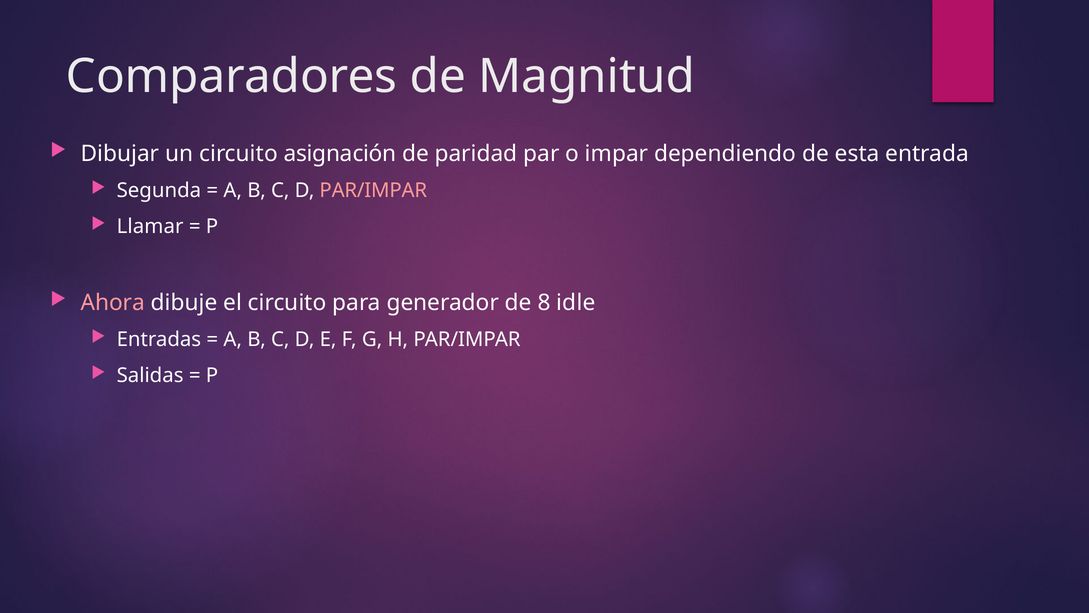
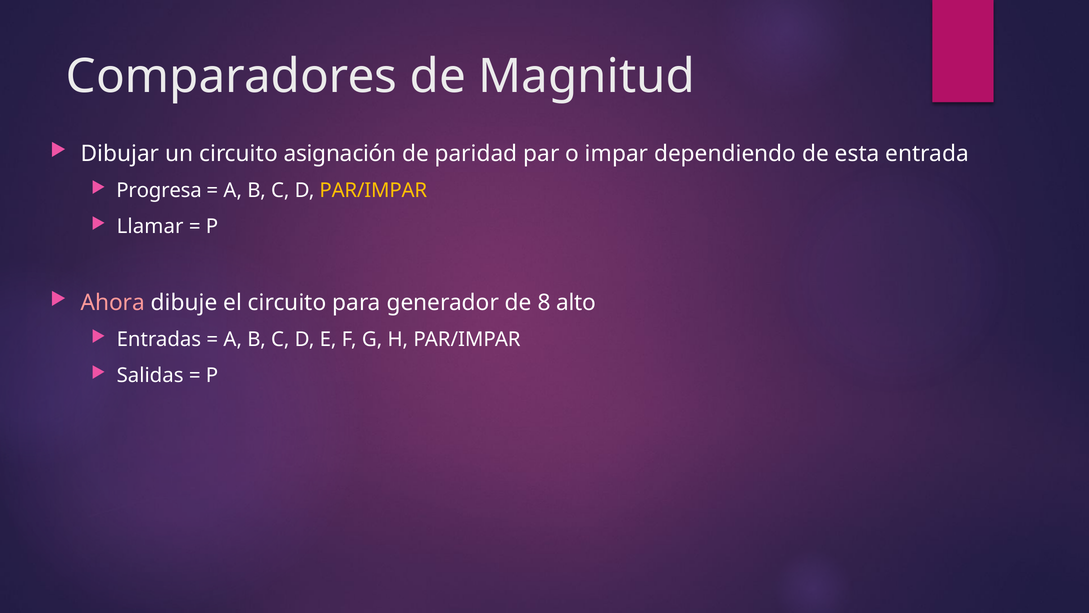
Segunda: Segunda -> Progresa (159, 191)
PAR/IMPAR colour: pink -> yellow (373, 191)
idle: idle -> alto (576, 302)
